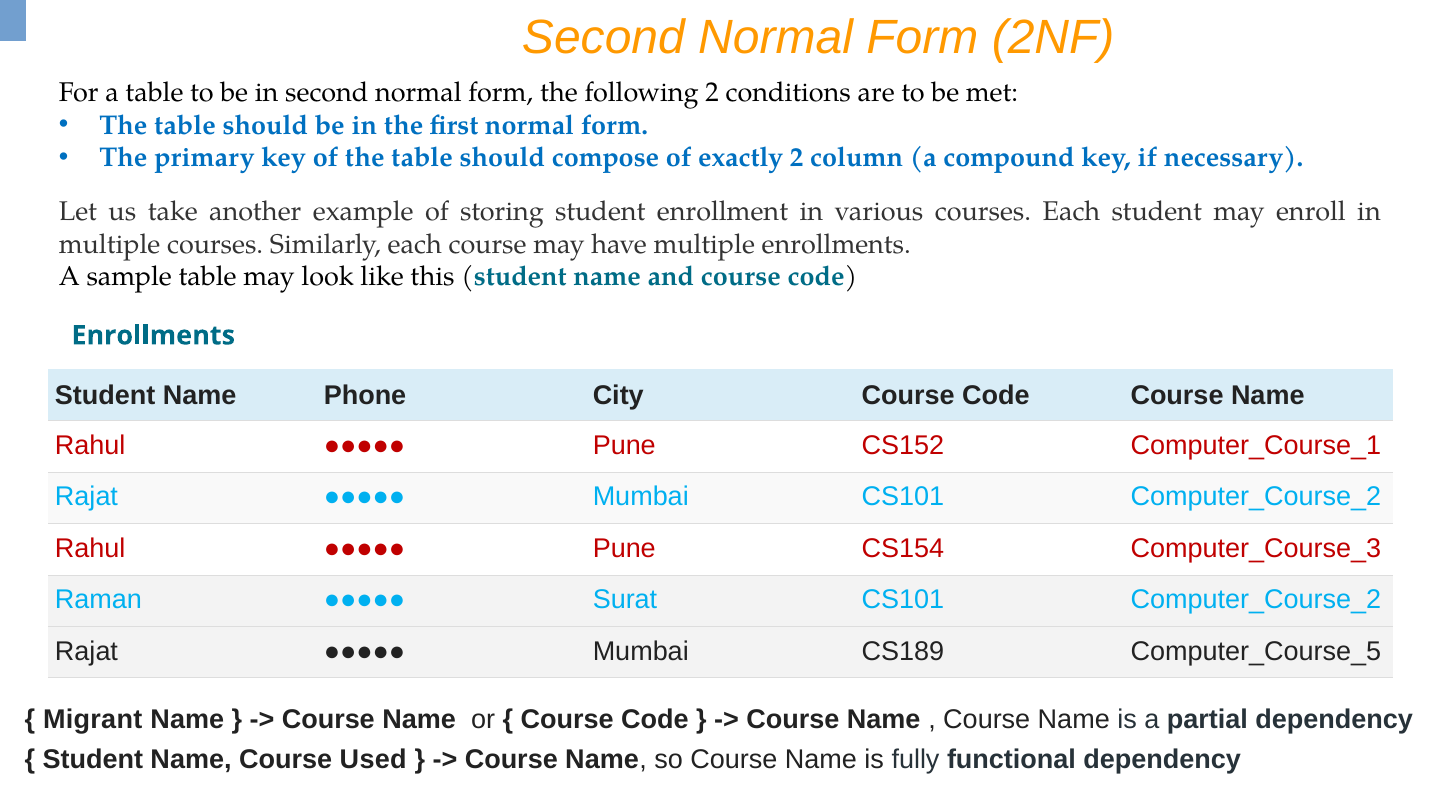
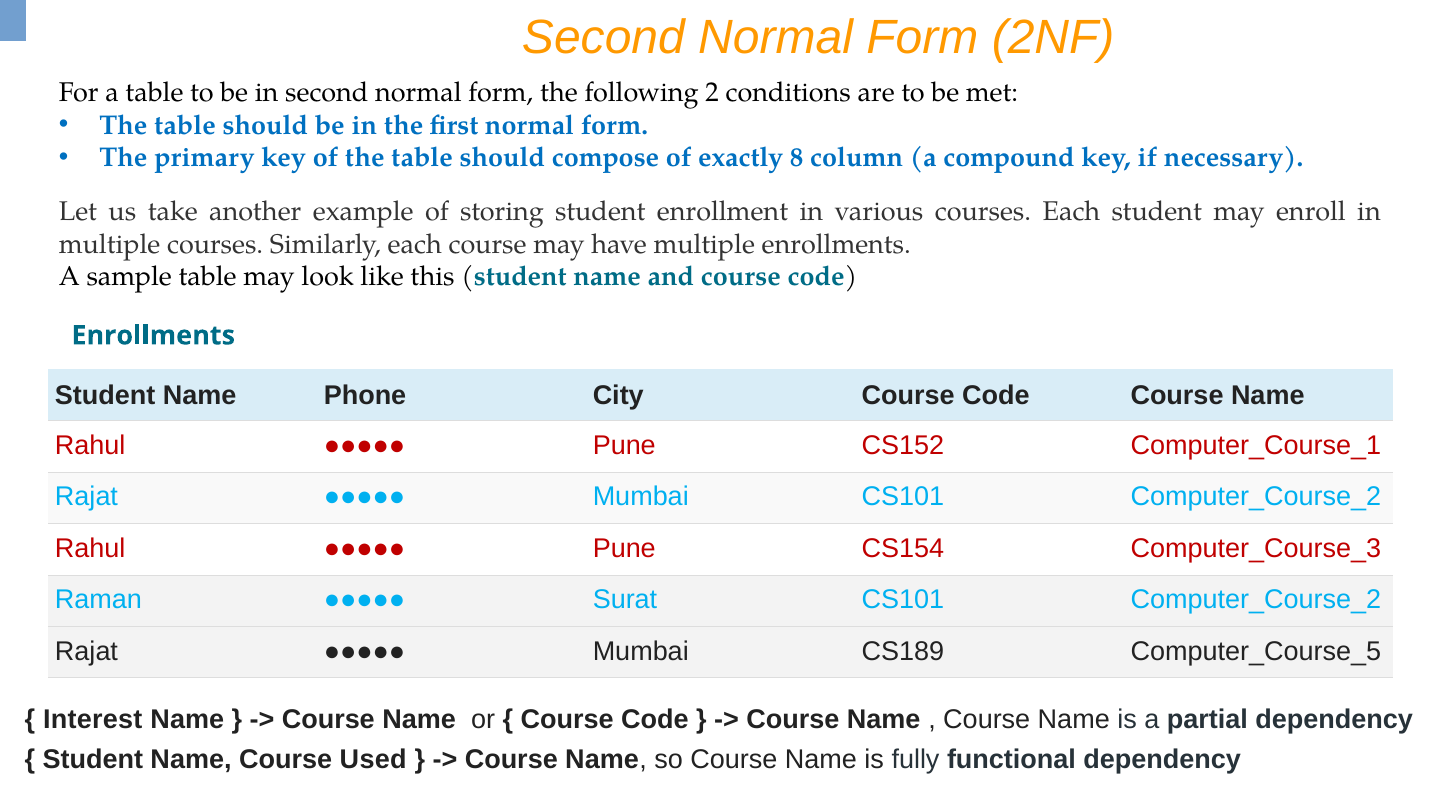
exactly 2: 2 -> 8 (797, 158)
Migrant: Migrant -> Interest (93, 720)
